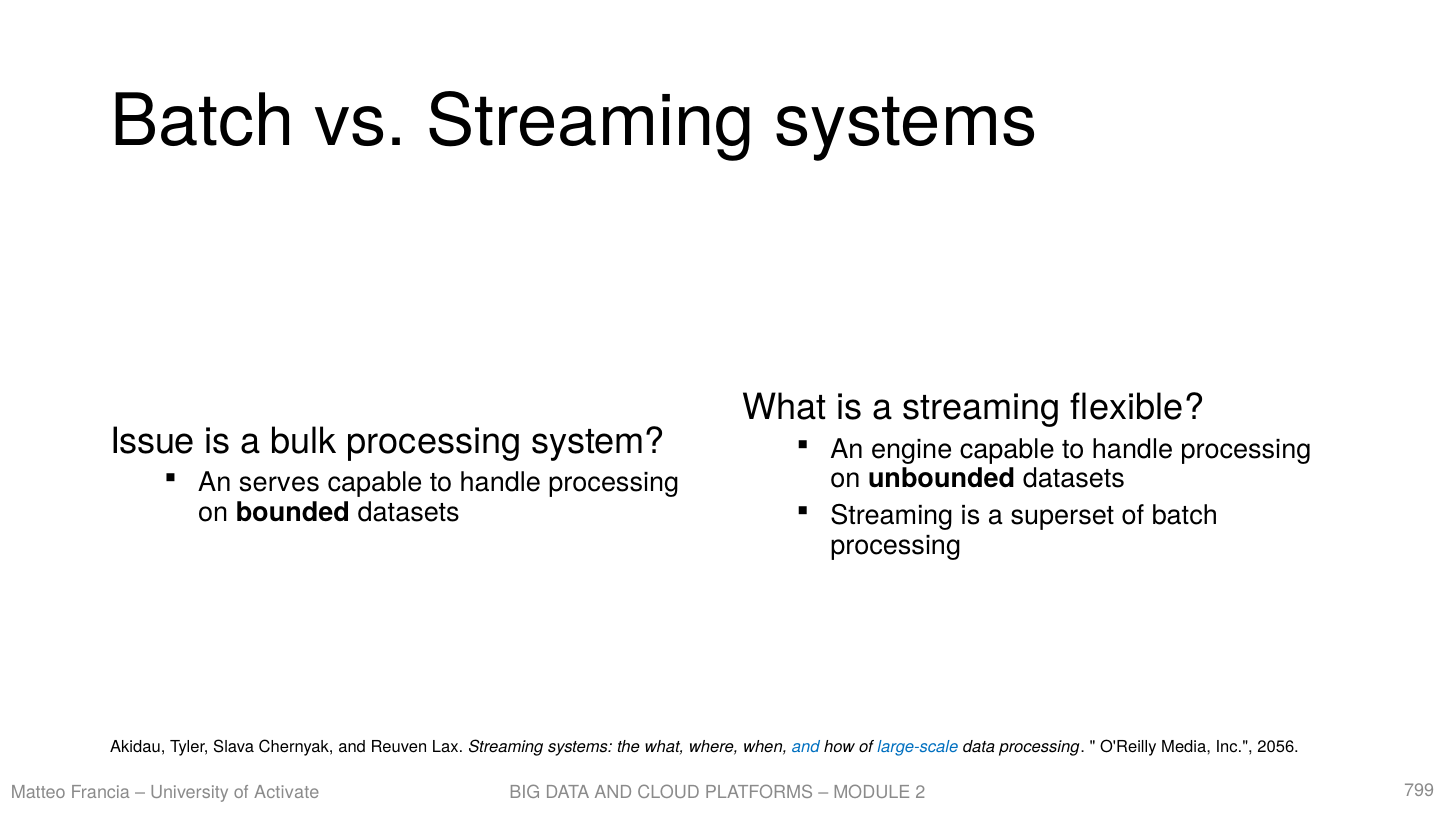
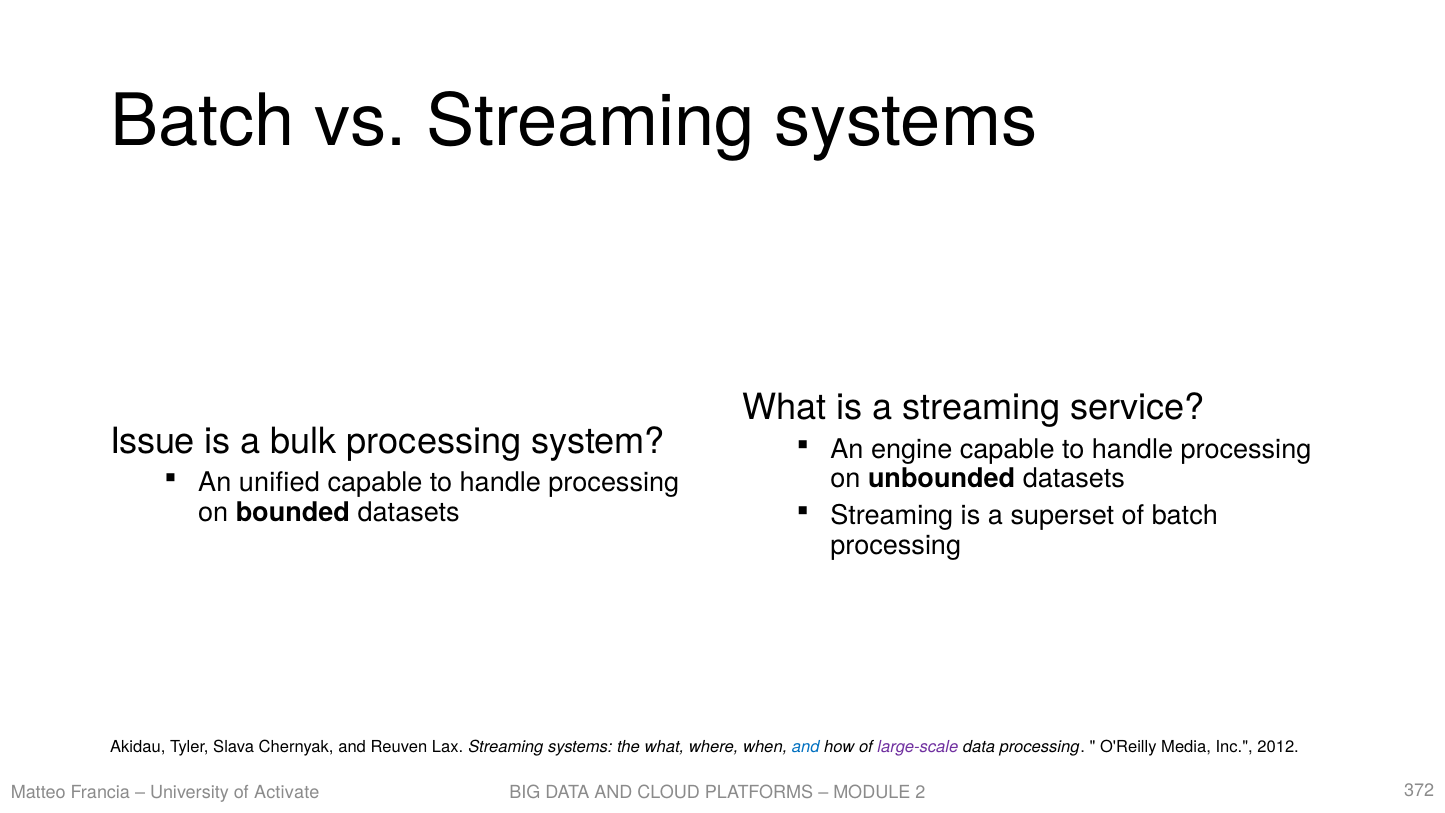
flexible: flexible -> service (1138, 408)
serves: serves -> unified (279, 483)
large-scale colour: blue -> purple (918, 747)
2056: 2056 -> 2012 (1278, 747)
799: 799 -> 372 (1419, 790)
